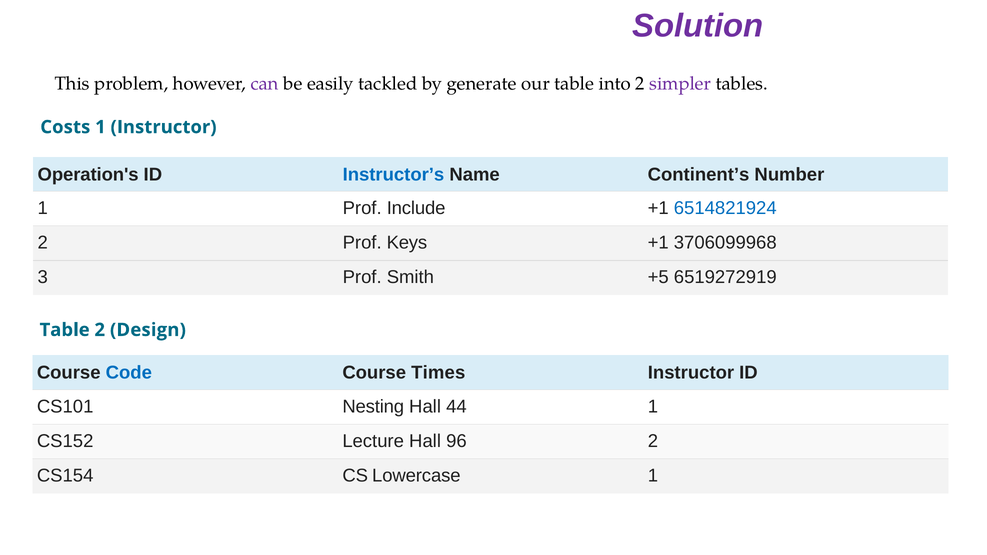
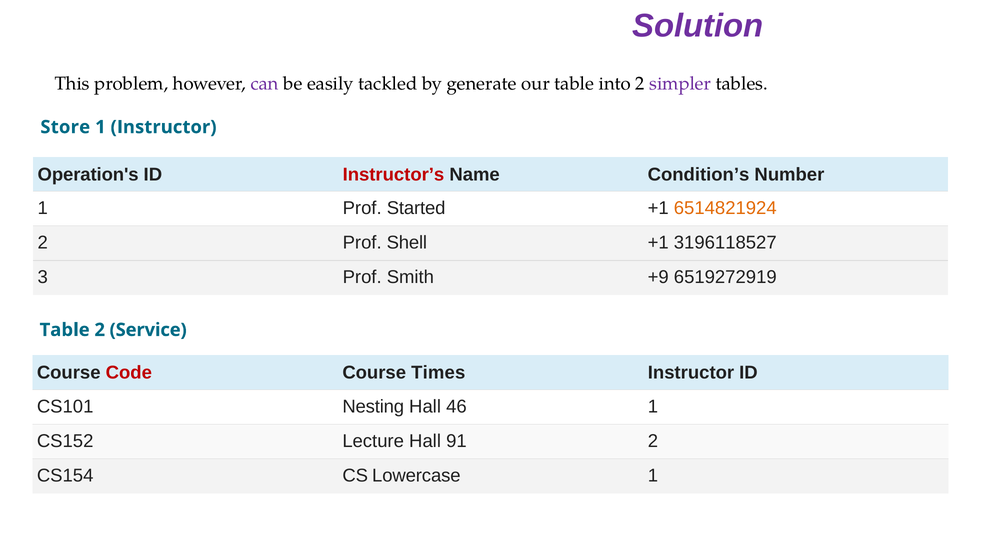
Costs: Costs -> Store (65, 127)
Instructor’s colour: blue -> red (393, 174)
Continent’s: Continent’s -> Condition’s (699, 174)
Include: Include -> Started (416, 208)
6514821924 colour: blue -> orange (725, 208)
Keys: Keys -> Shell (407, 243)
3706099968: 3706099968 -> 3196118527 (725, 243)
+5: +5 -> +9 (658, 277)
Design: Design -> Service (148, 330)
Code colour: blue -> red (129, 373)
44: 44 -> 46 (456, 407)
96: 96 -> 91 (456, 441)
